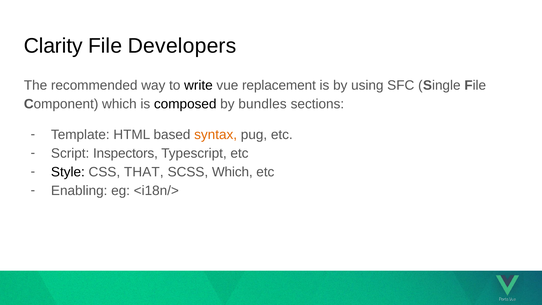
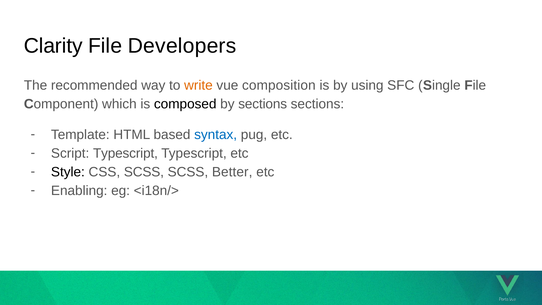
write colour: black -> orange (198, 85)
replacement: replacement -> composition (279, 85)
by bundles: bundles -> sections (263, 104)
syntax colour: orange -> blue (216, 135)
Script Inspectors: Inspectors -> Typescript (125, 153)
CSS THAT: THAT -> SCSS (144, 172)
SCSS Which: Which -> Better (232, 172)
